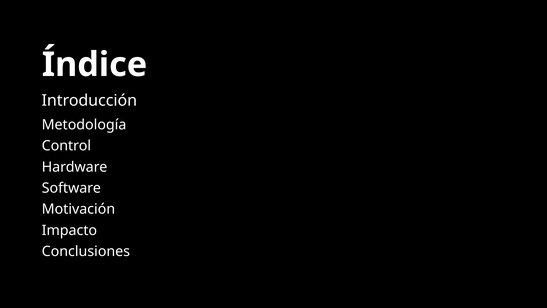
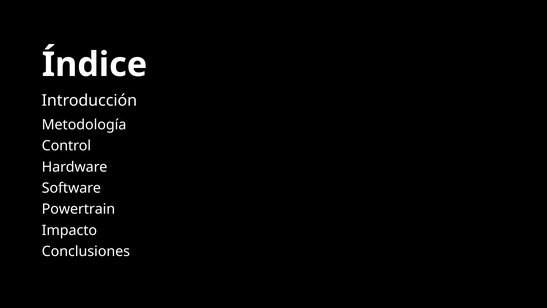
Motivación: Motivación -> Powertrain (78, 209)
